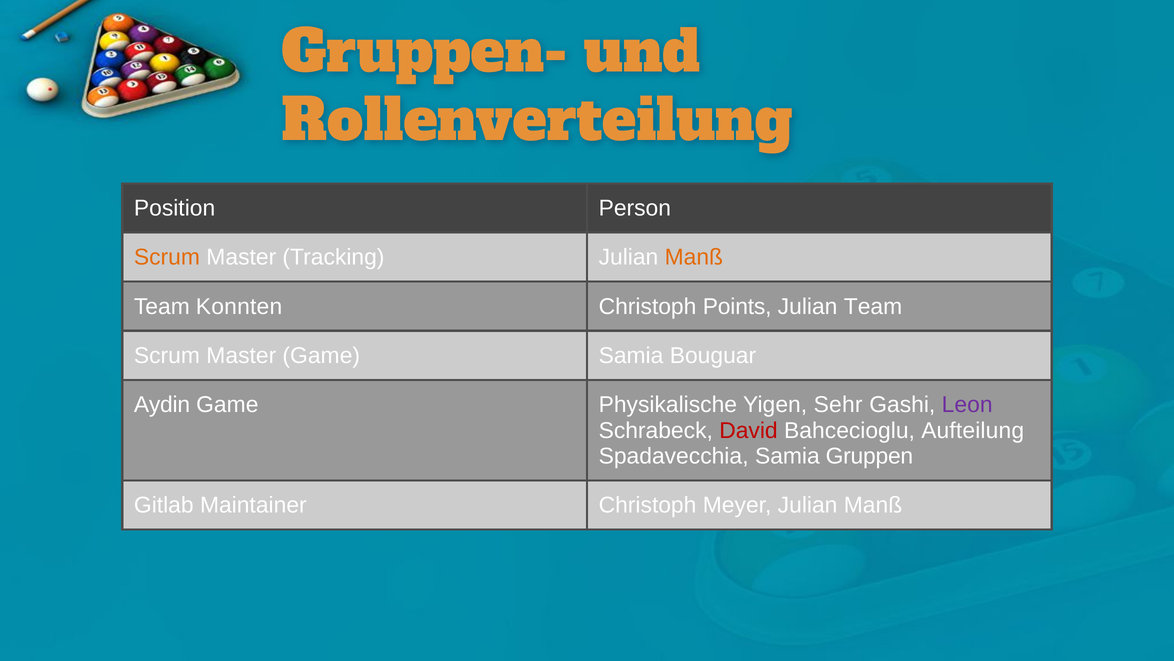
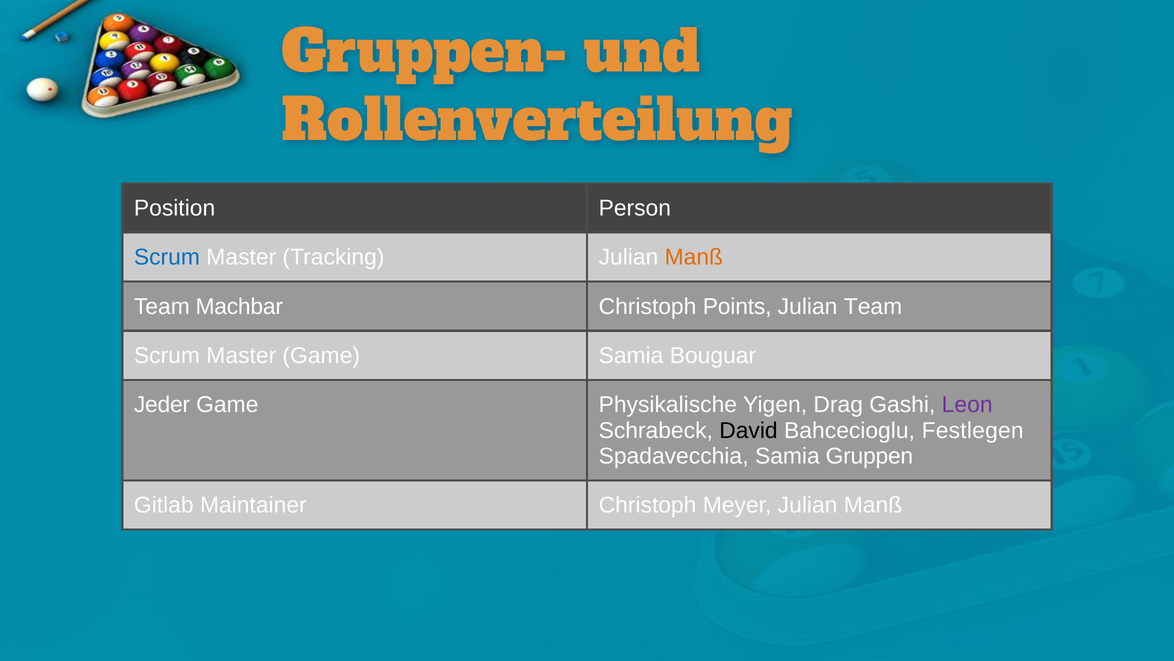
Scrum colour: orange -> blue (167, 257)
Konnten: Konnten -> Machbar (239, 306)
Aydin: Aydin -> Jeder (162, 404)
Sehr: Sehr -> Drag (838, 404)
David colour: red -> black (748, 430)
Aufteilung: Aufteilung -> Festlegen (973, 430)
